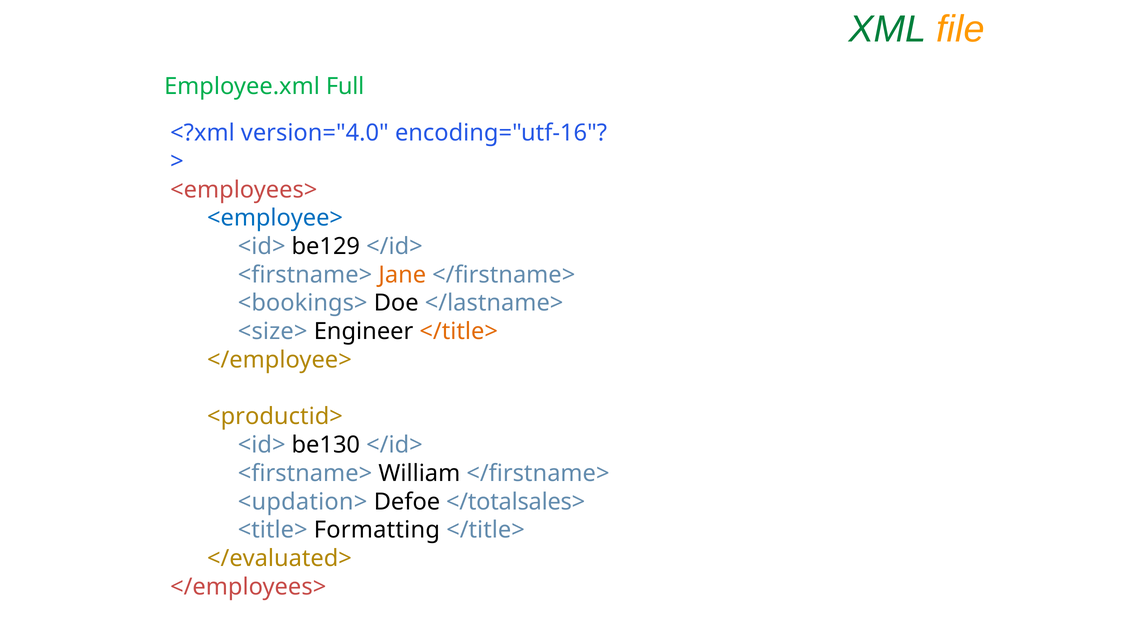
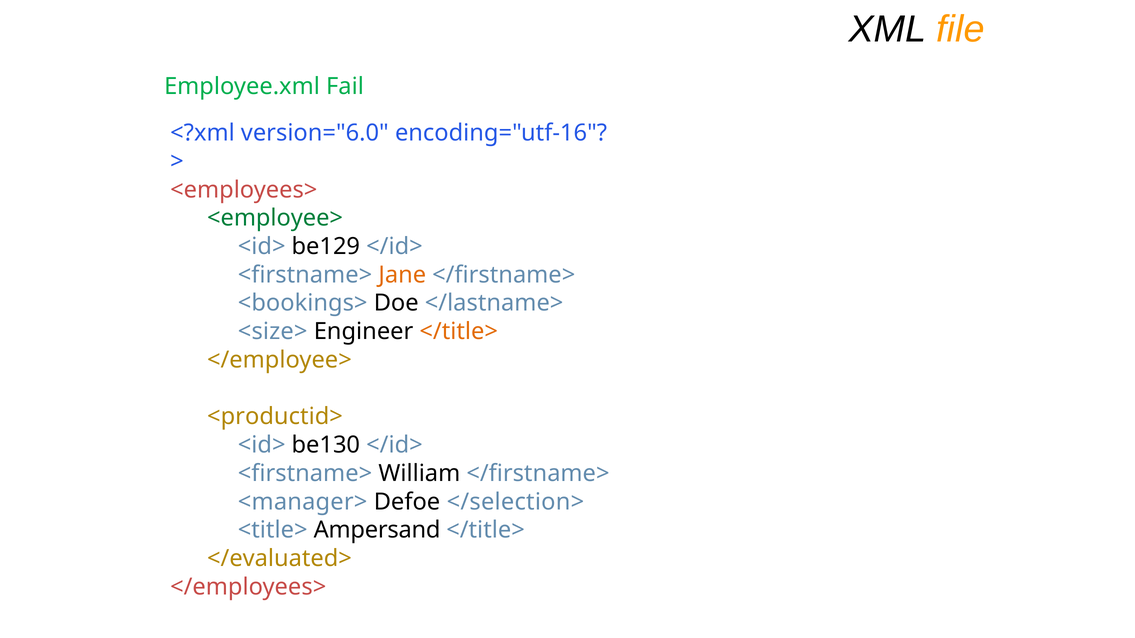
XML colour: green -> black (888, 30)
Full: Full -> Fail (345, 87)
version="4.0: version="4.0 -> version="6.0 (315, 133)
<employee> colour: blue -> green (275, 218)
<updation>: <updation> -> <manager> (303, 502)
</totalsales>: </totalsales> -> </selection> (515, 502)
Formatting: Formatting -> Ampersand (377, 530)
